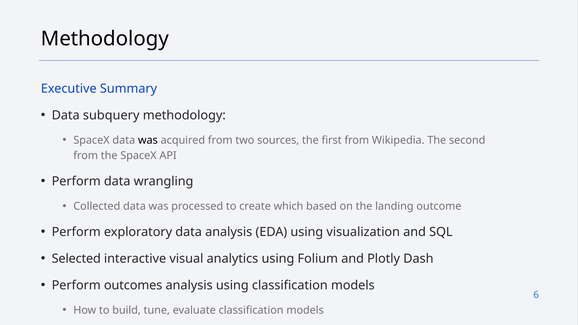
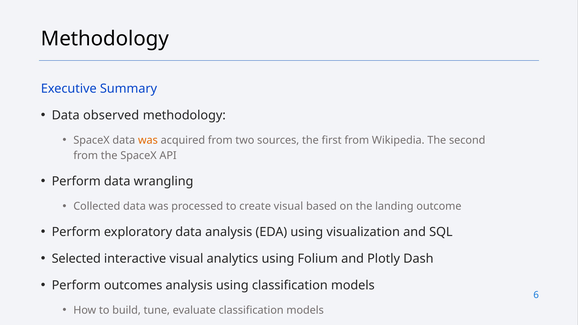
subquery: subquery -> observed (111, 115)
was colour: black -> orange (148, 140)
create which: which -> visual (288, 206)
